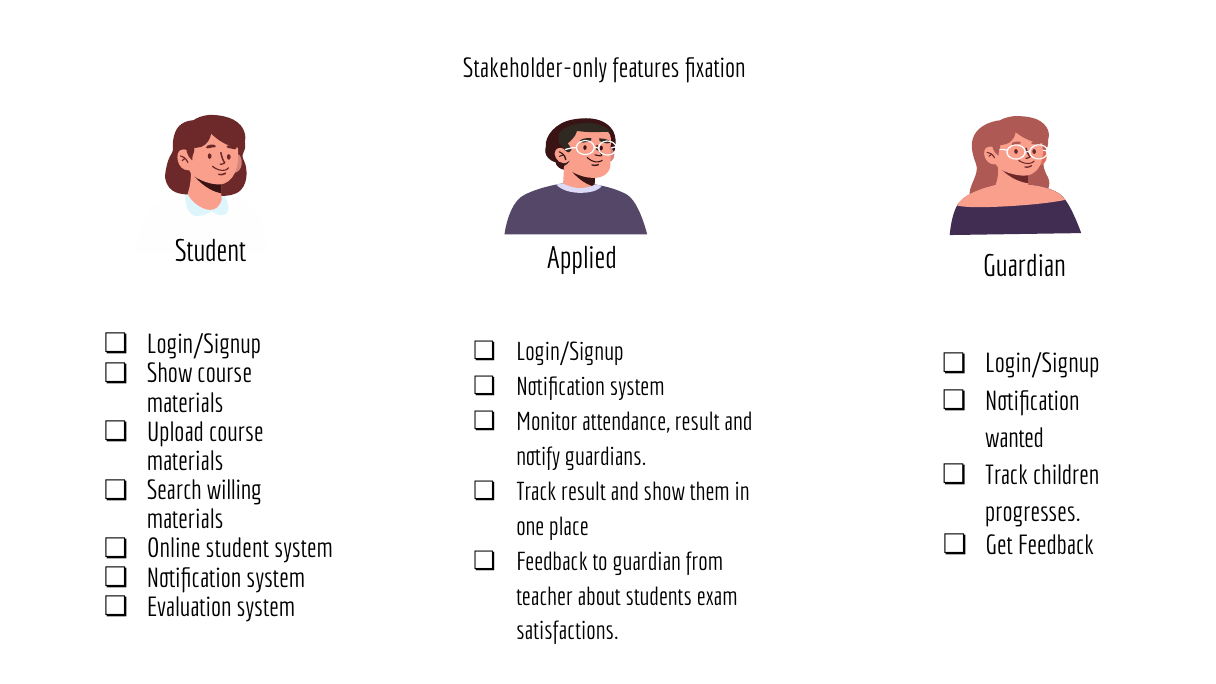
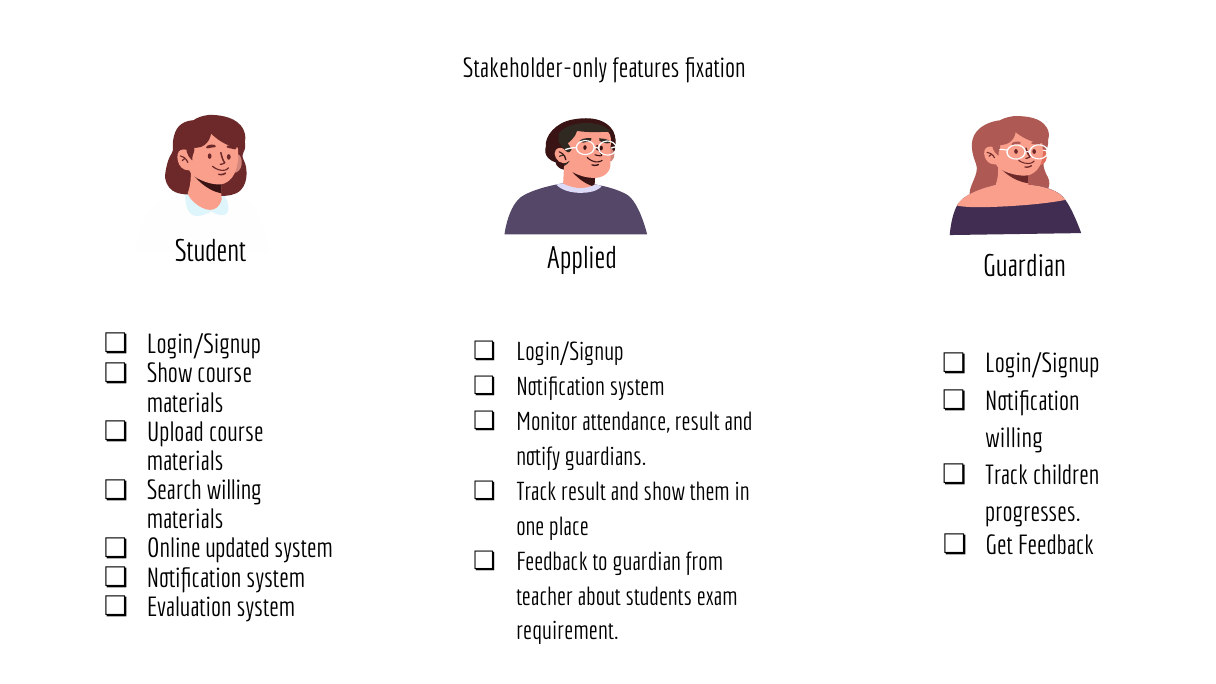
wanted: wanted -> willing (1014, 438)
Online student: student -> updated (238, 549)
satisfactions: satisfactions -> requirement (567, 632)
